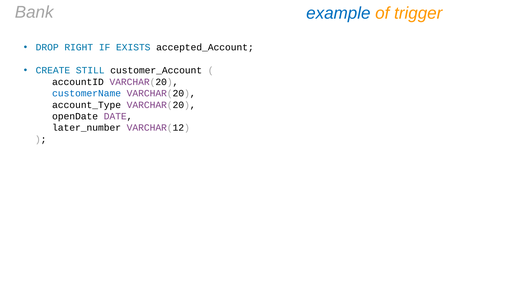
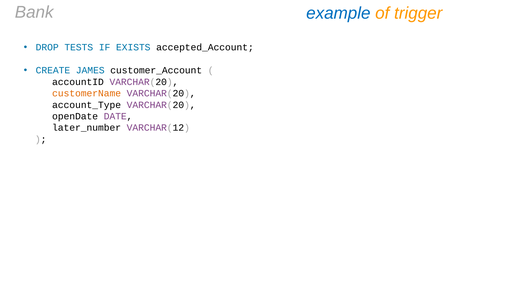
RIGHT: RIGHT -> TESTS (79, 47)
STILL: STILL -> JAMES (90, 70)
customerName colour: blue -> orange (87, 93)
